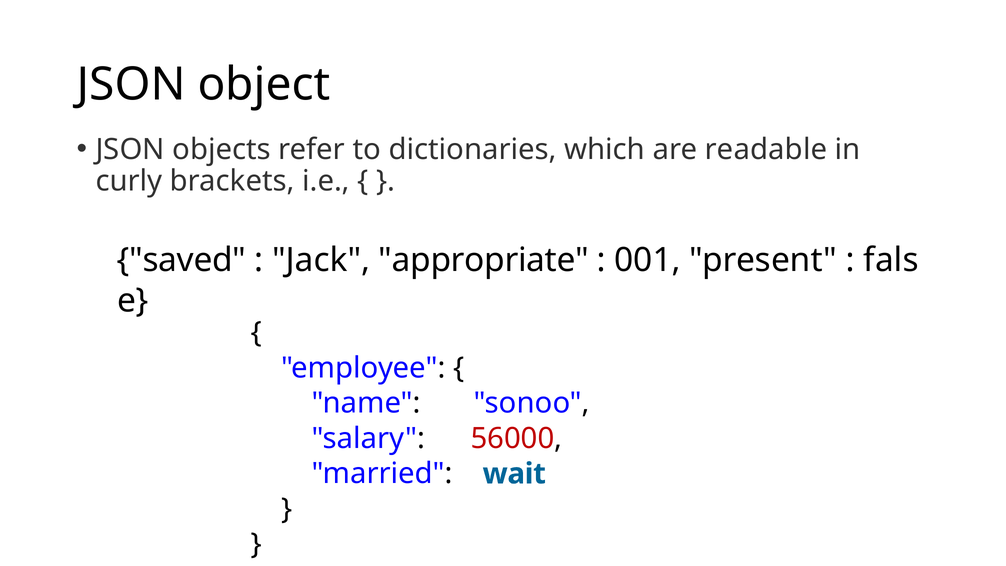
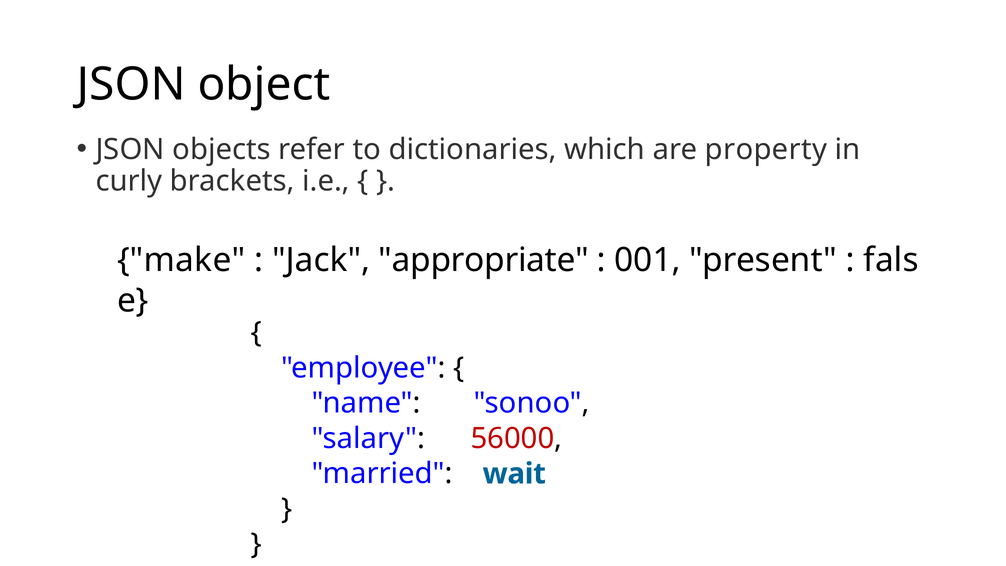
readable: readable -> property (766, 149)
saved: saved -> make (181, 260)
